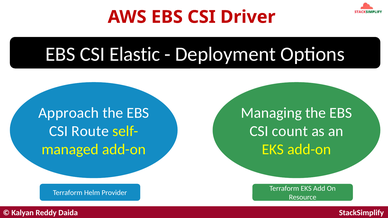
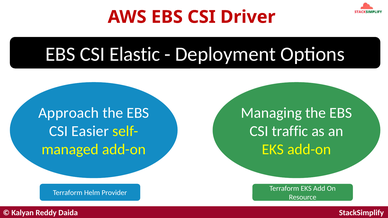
Route: Route -> Easier (90, 131)
count: count -> traffic (290, 131)
